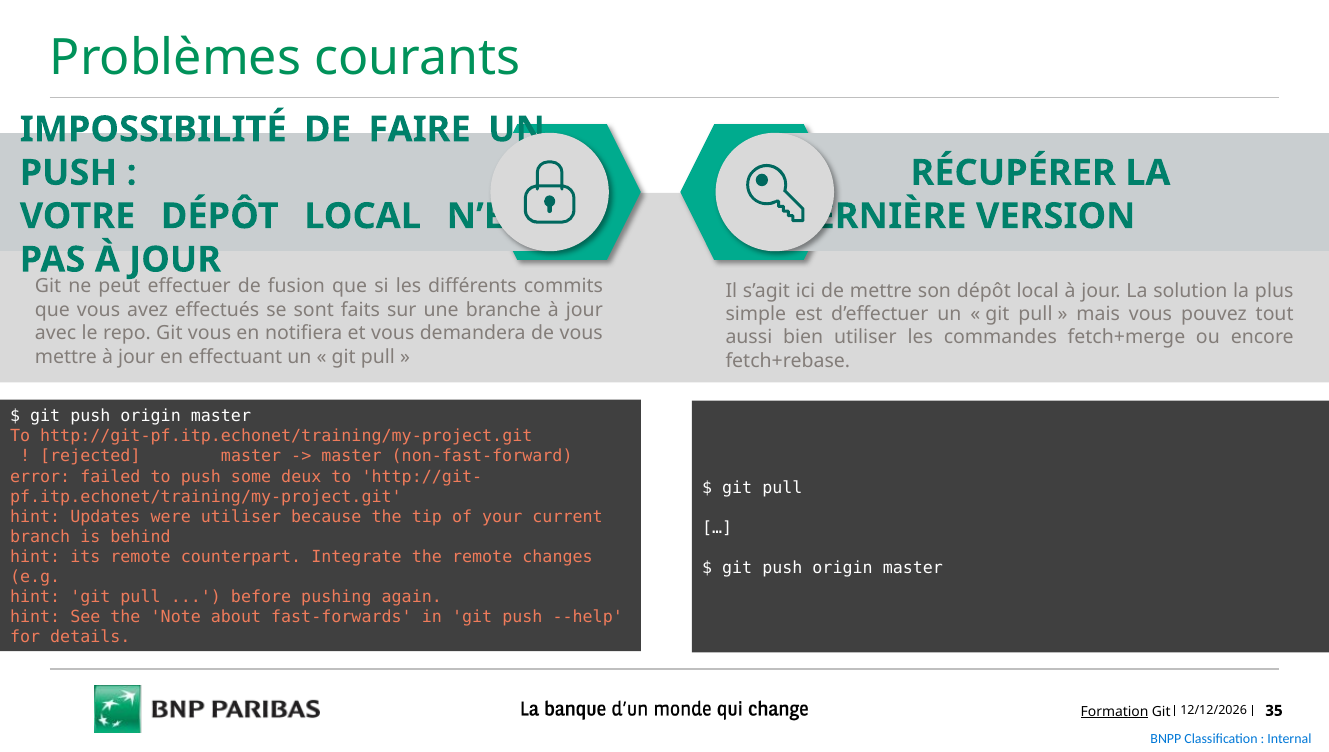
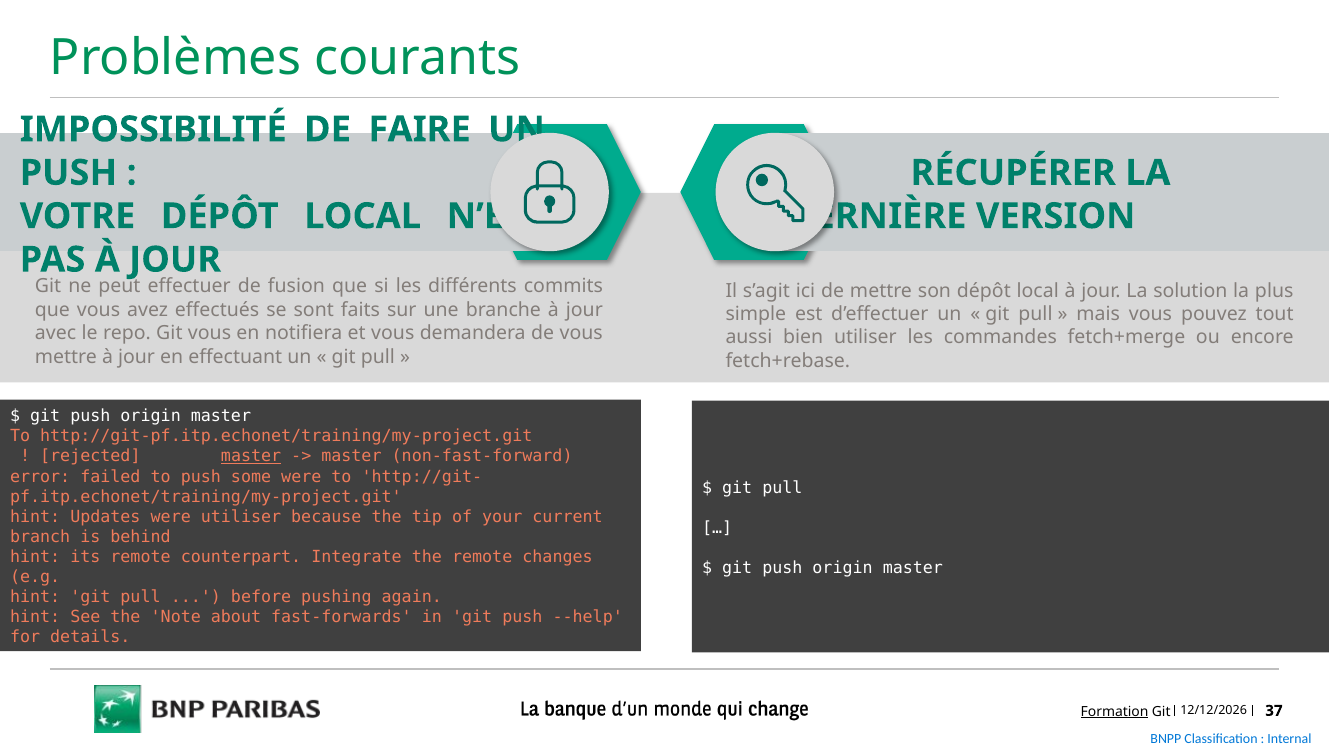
master underline: none -> present (251, 456)
some deux: deux -> were (301, 477)
35: 35 -> 37 (1274, 711)
